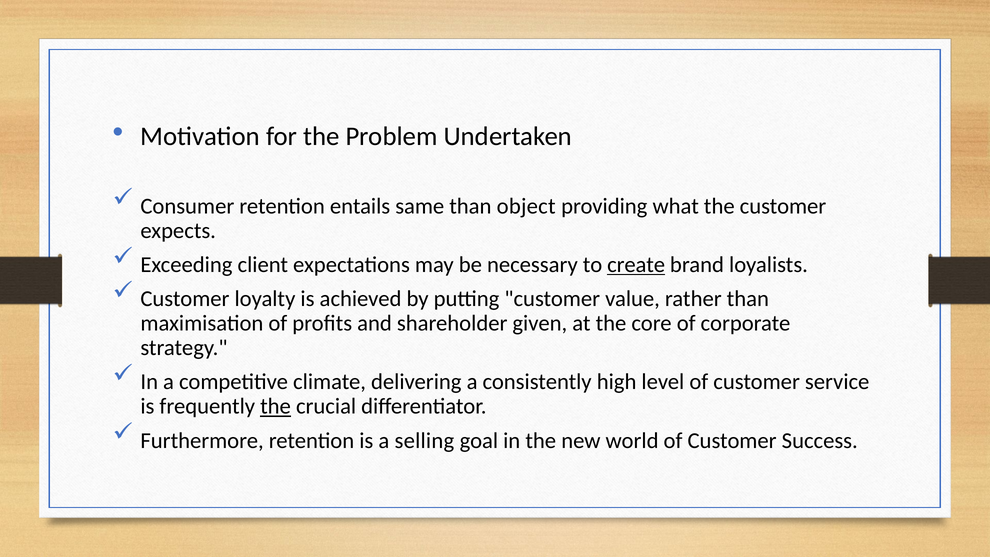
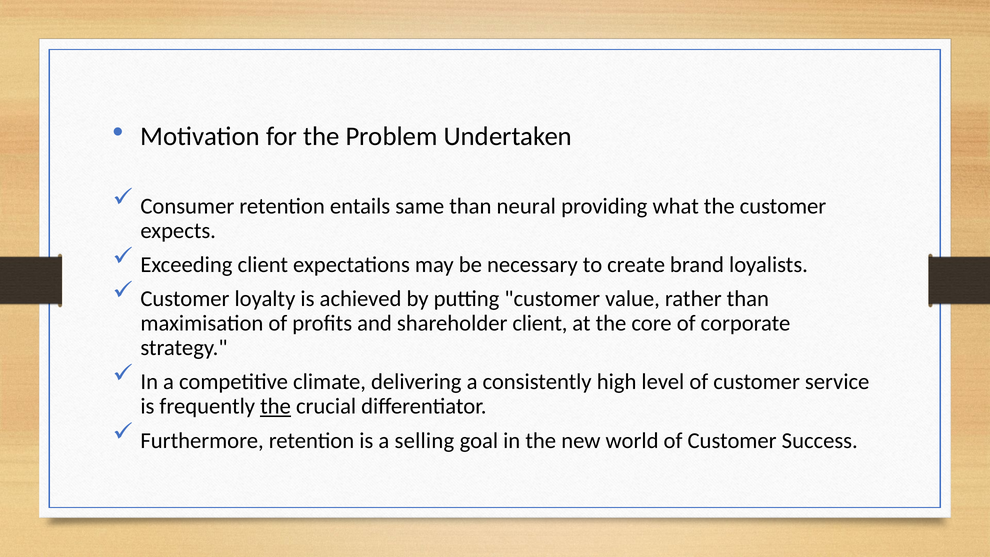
object: object -> neural (526, 206)
create underline: present -> none (636, 265)
shareholder given: given -> client (540, 323)
